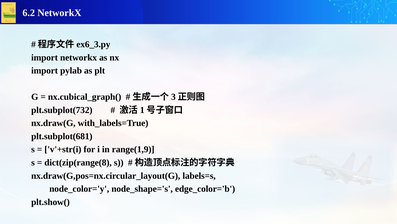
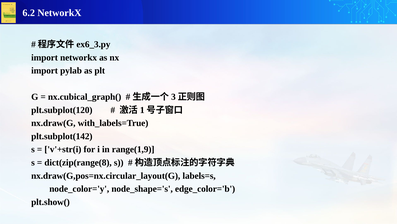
plt.subplot(732: plt.subplot(732 -> plt.subplot(120 (62, 110)
plt.subplot(681: plt.subplot(681 -> plt.subplot(142 (62, 136)
